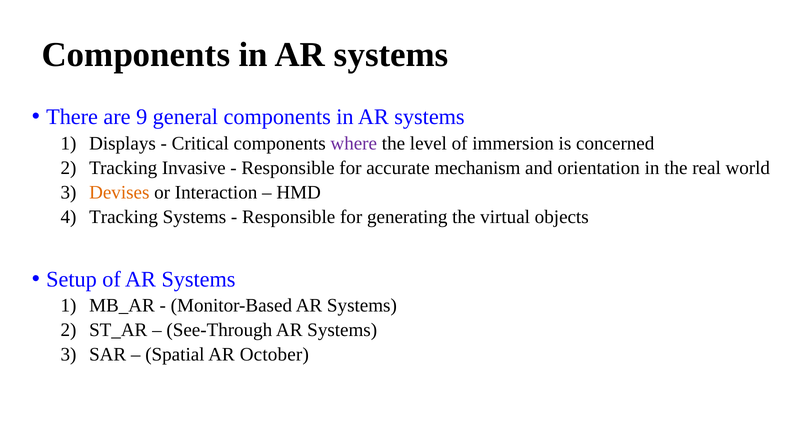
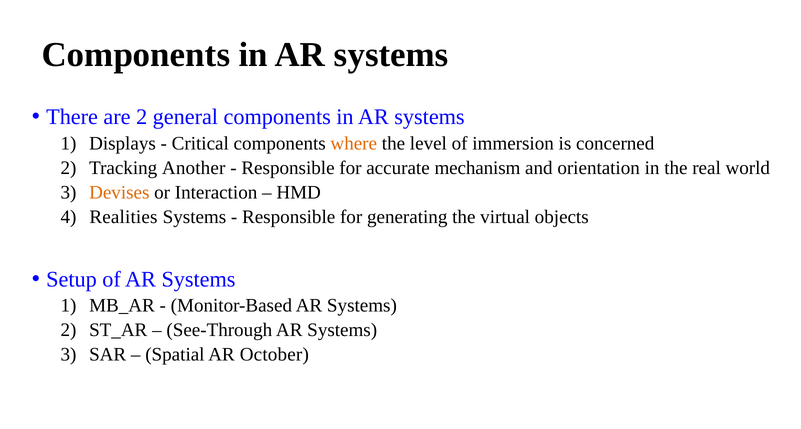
are 9: 9 -> 2 (142, 117)
where colour: purple -> orange (354, 143)
Invasive: Invasive -> Another (194, 168)
4 Tracking: Tracking -> Realities (123, 217)
